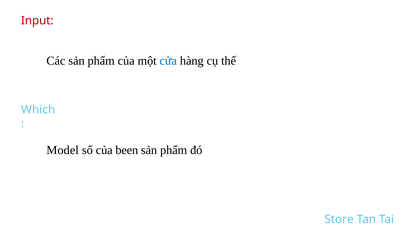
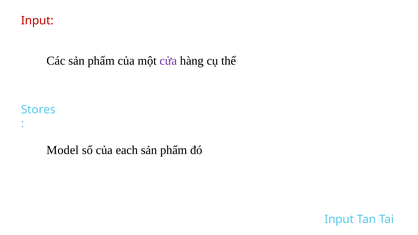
cửa colour: blue -> purple (168, 61)
Which: Which -> Stores (38, 110)
been: been -> each (127, 150)
Store: Store -> Input (339, 219)
